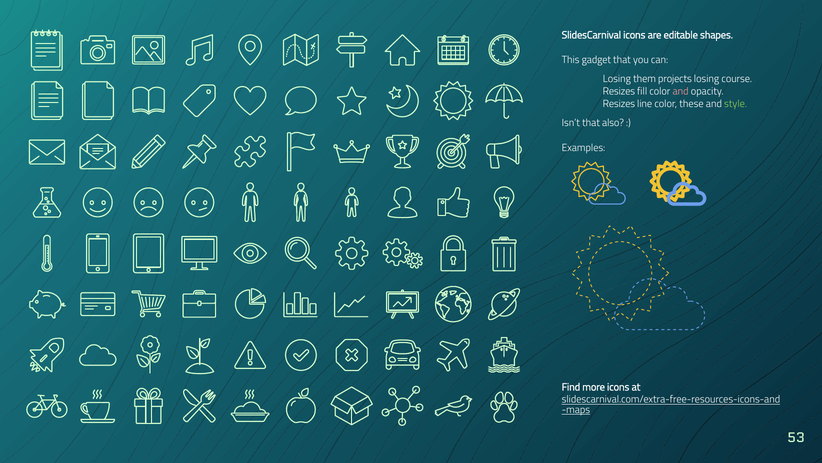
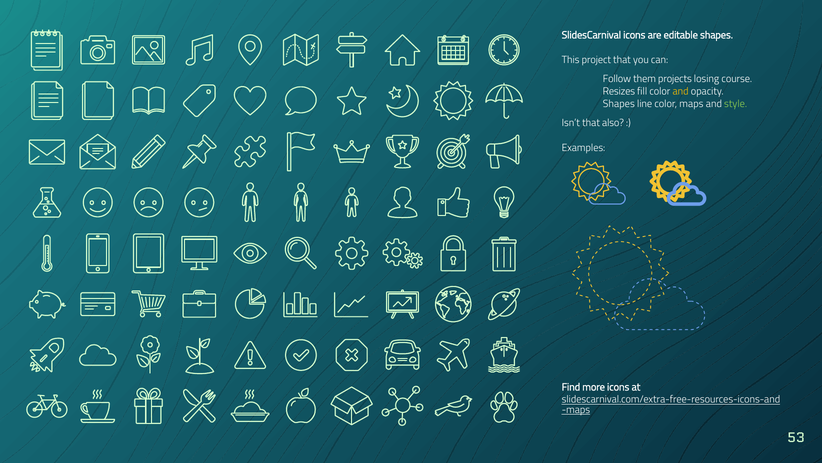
gadget: gadget -> project (596, 60)
Losing: Losing -> Follow (617, 79)
and colour: pink -> yellow (681, 91)
Resizes: Resizes -> Shapes (619, 104)
color these: these -> maps (691, 104)
